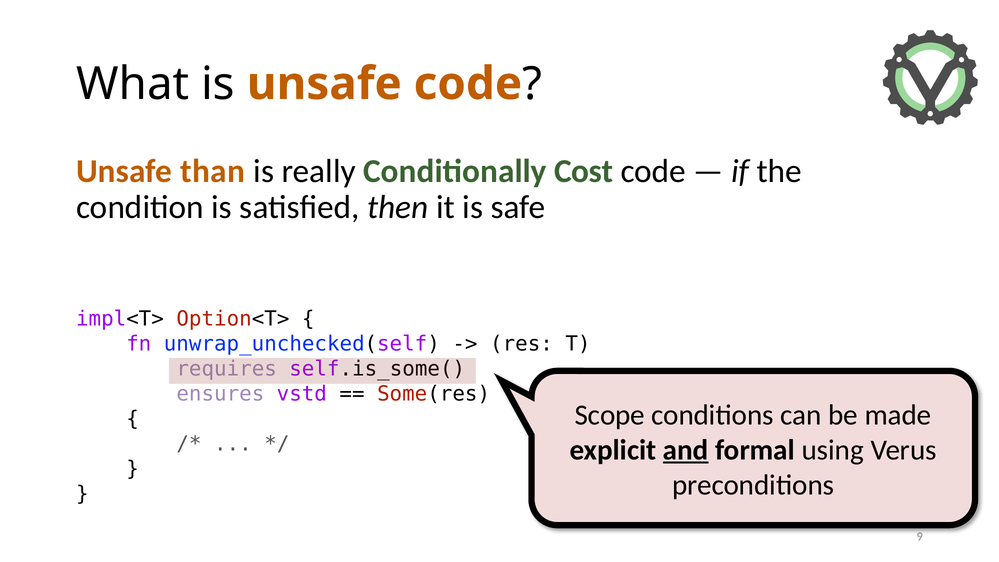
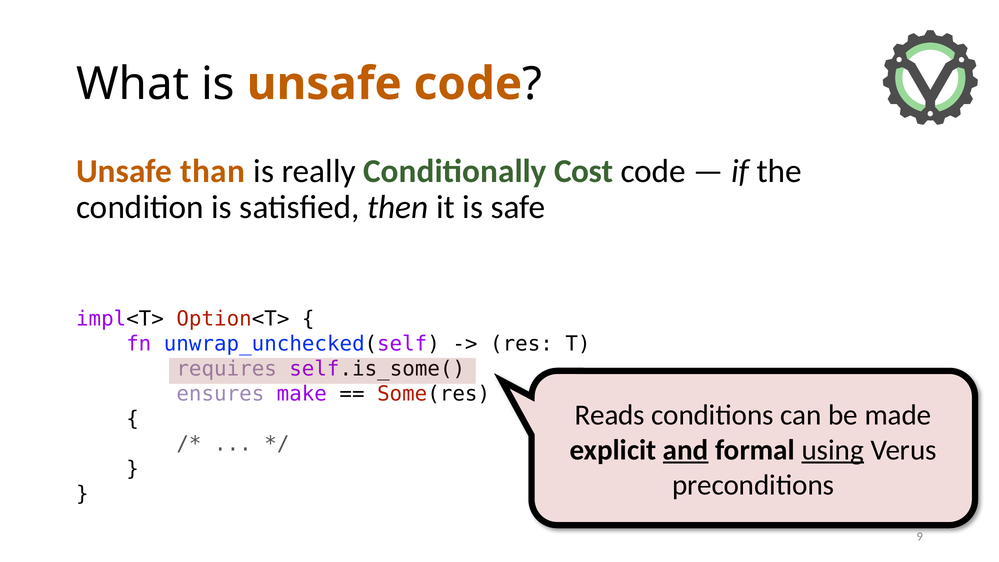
vstd: vstd -> make (302, 394)
Scope: Scope -> Reads (610, 415)
using underline: none -> present (833, 450)
